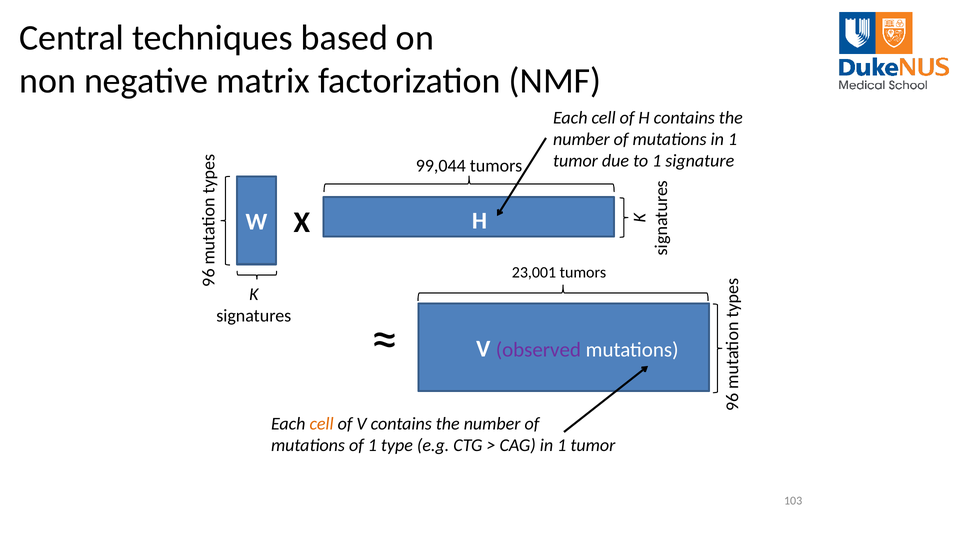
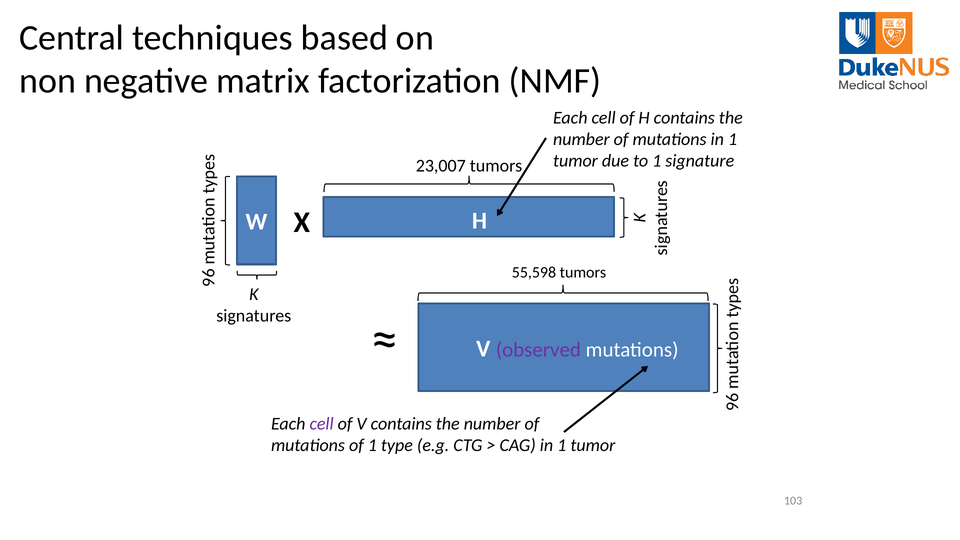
99,044: 99,044 -> 23,007 (441, 166)
23,001: 23,001 -> 55,598 (534, 272)
cell colour: orange -> purple (322, 424)
